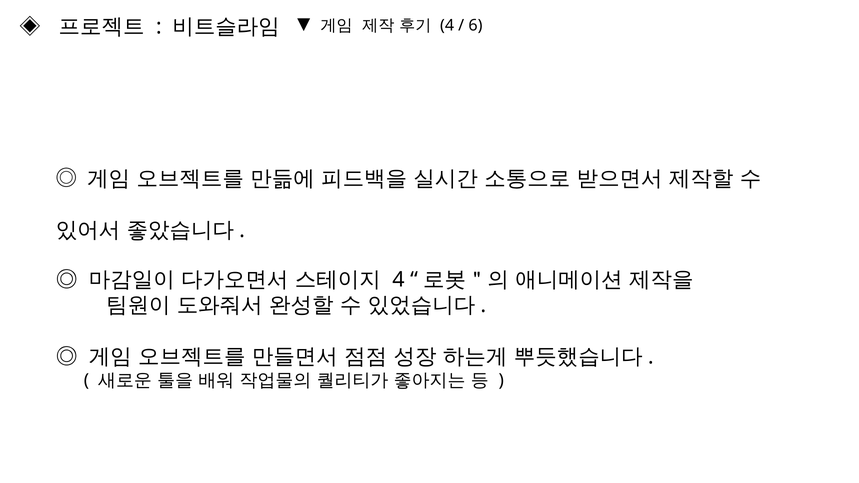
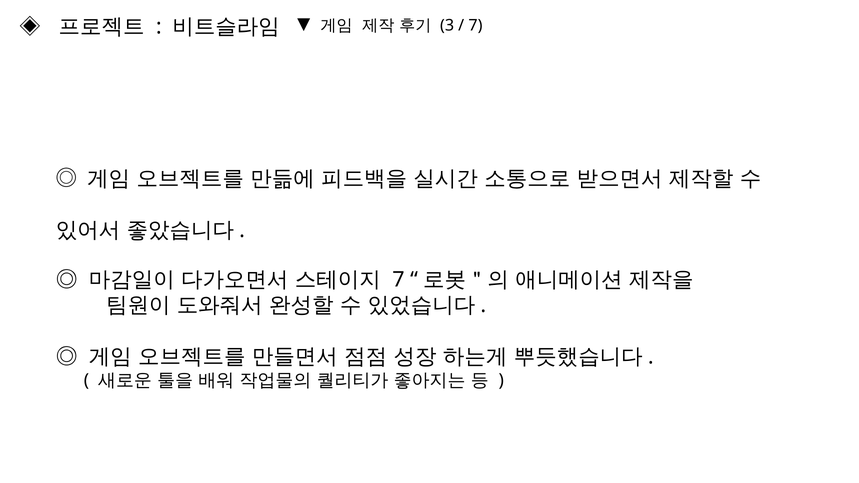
4: 4 -> 3 (447, 26)
6: 6 -> 7 (475, 26)
4: 4 -> 7 (398, 280)
